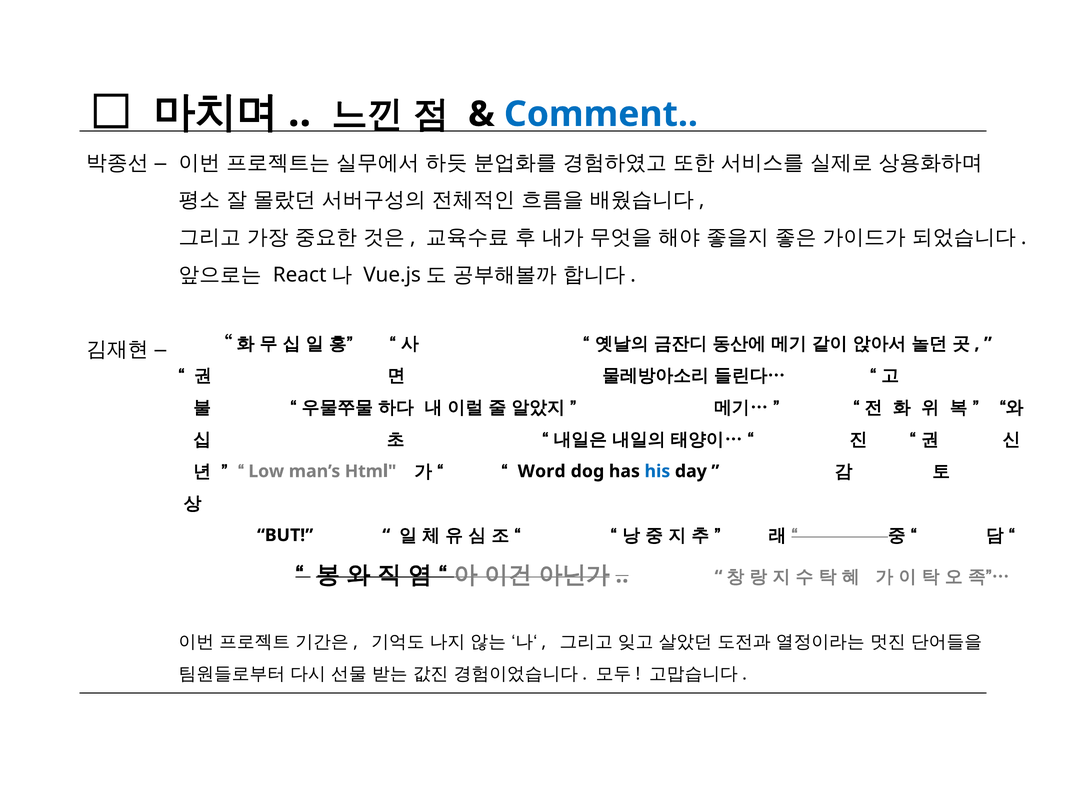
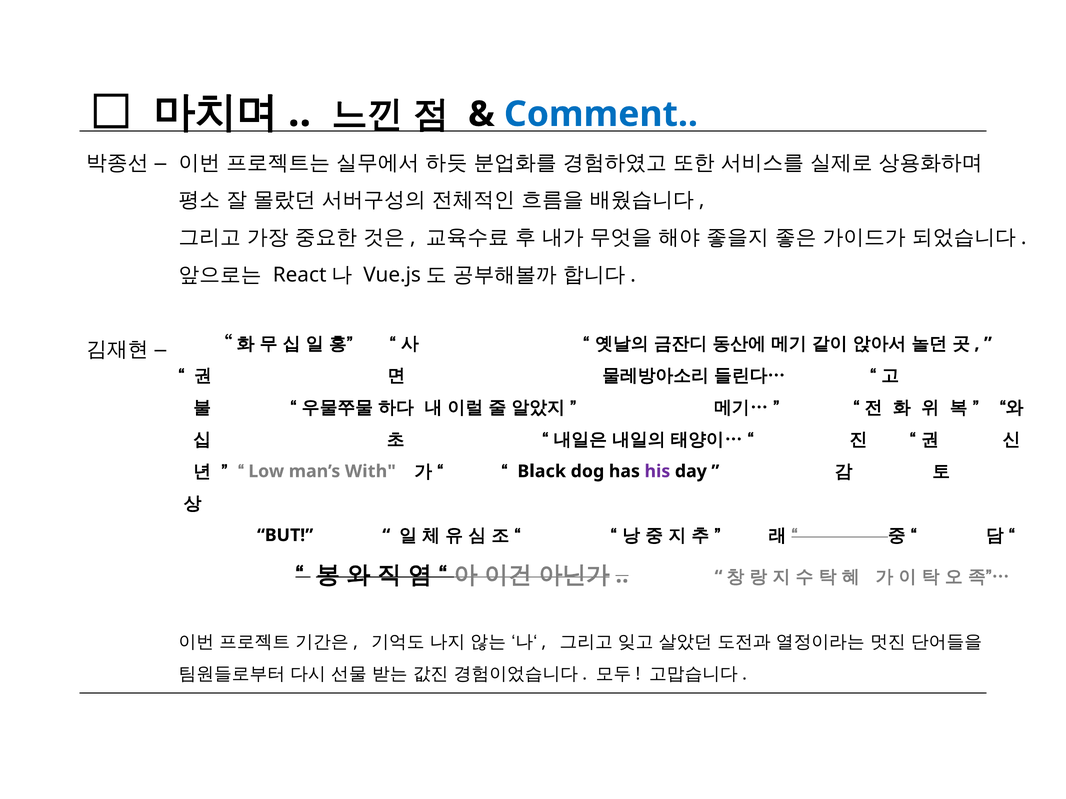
Html: Html -> With (370, 472)
Word: Word -> Black (542, 472)
his colour: blue -> purple (657, 472)
